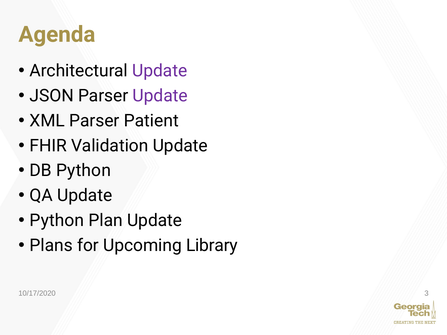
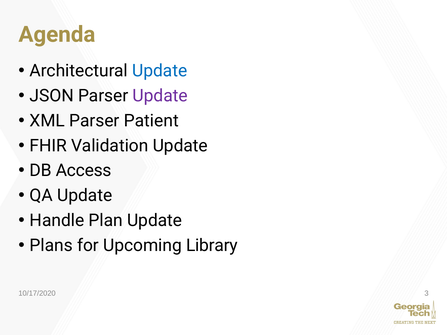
Update colour: purple -> blue (160, 71)
DB Python: Python -> Access (84, 171)
Python: Python -> Handle (57, 221)
